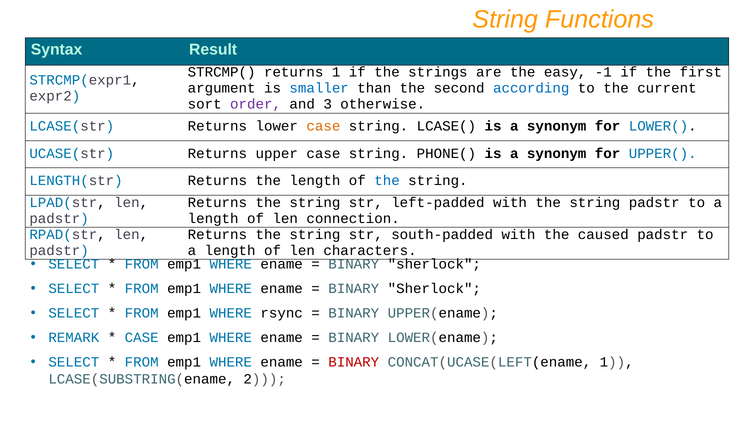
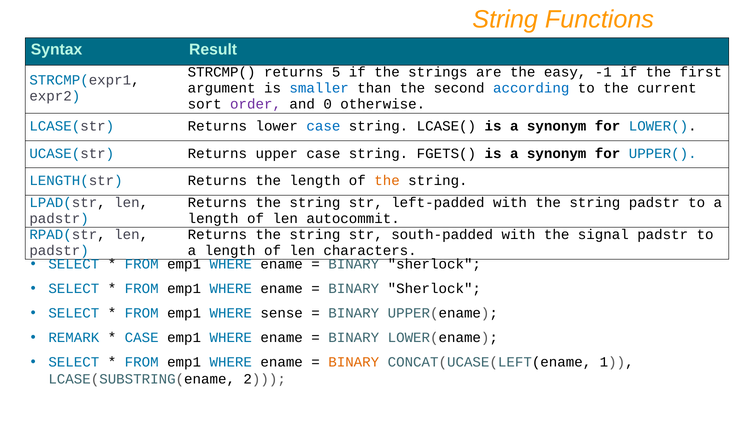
returns 1: 1 -> 5 (336, 72)
3: 3 -> 0 (328, 104)
case colour: orange -> blue (323, 126)
PHONE(: PHONE( -> FGETS( (446, 153)
the colour: blue -> orange (387, 181)
connection: connection -> autocommit (353, 218)
caused: caused -> signal (603, 235)
rsync: rsync -> sense (282, 313)
BINARY colour: red -> orange (354, 362)
